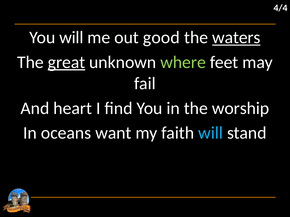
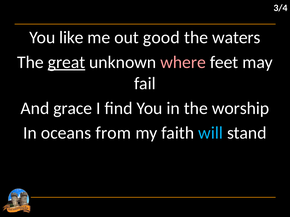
4/4: 4/4 -> 3/4 (280, 8)
You will: will -> like (71, 38)
waters underline: present -> none (236, 38)
where colour: light green -> pink (183, 62)
heart: heart -> grace (73, 108)
want: want -> from (113, 133)
